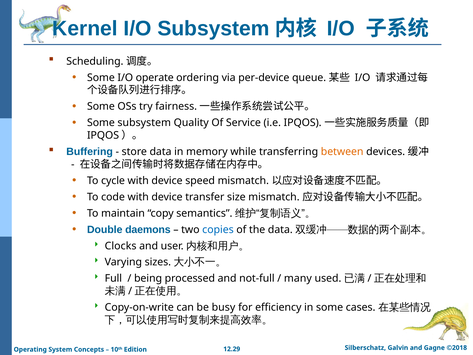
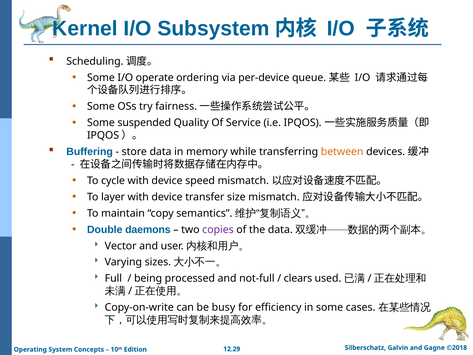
Some subsystem: subsystem -> suspended (144, 123)
code: code -> layer (113, 197)
copies colour: blue -> purple (218, 229)
Clocks: Clocks -> Vector (121, 246)
many: many -> clears (298, 278)
